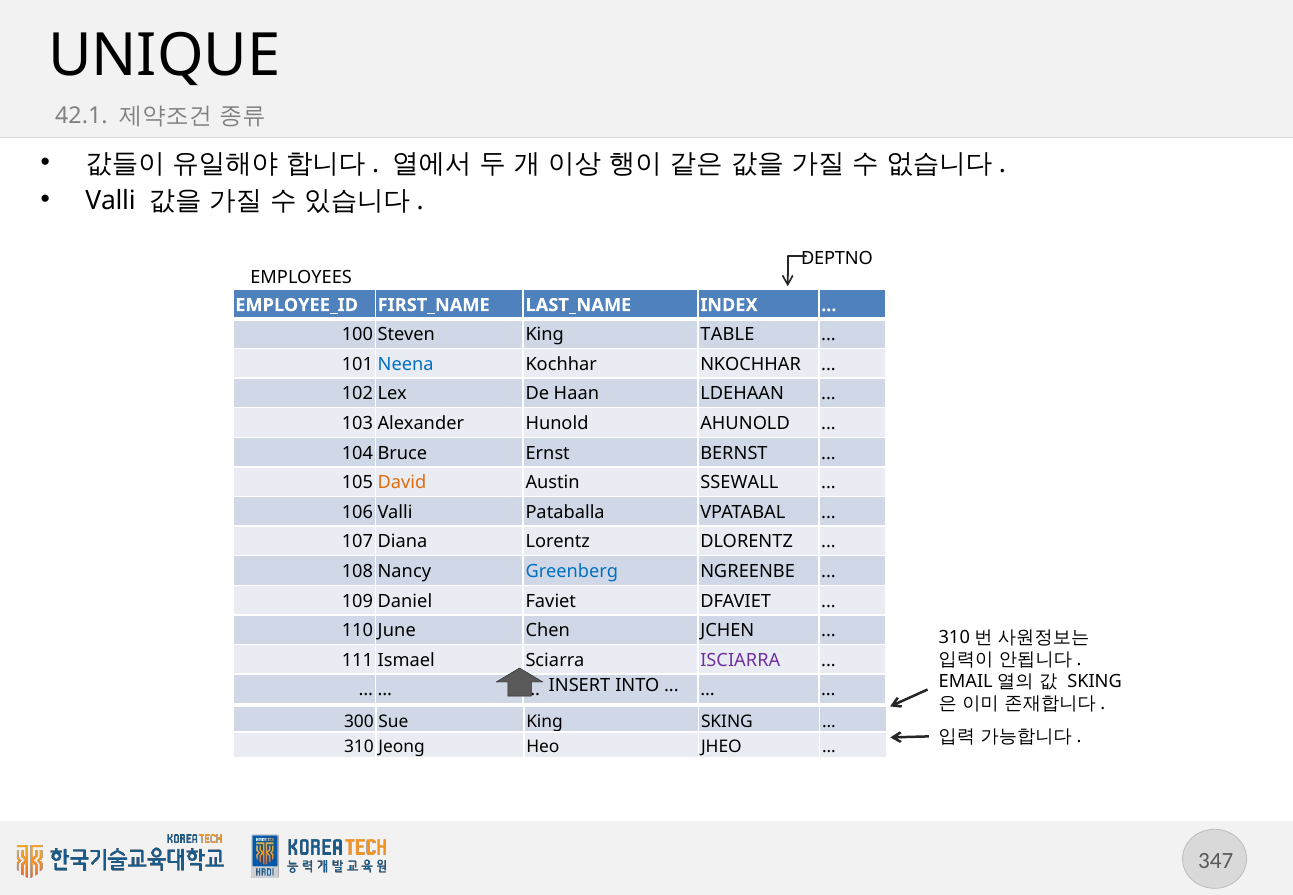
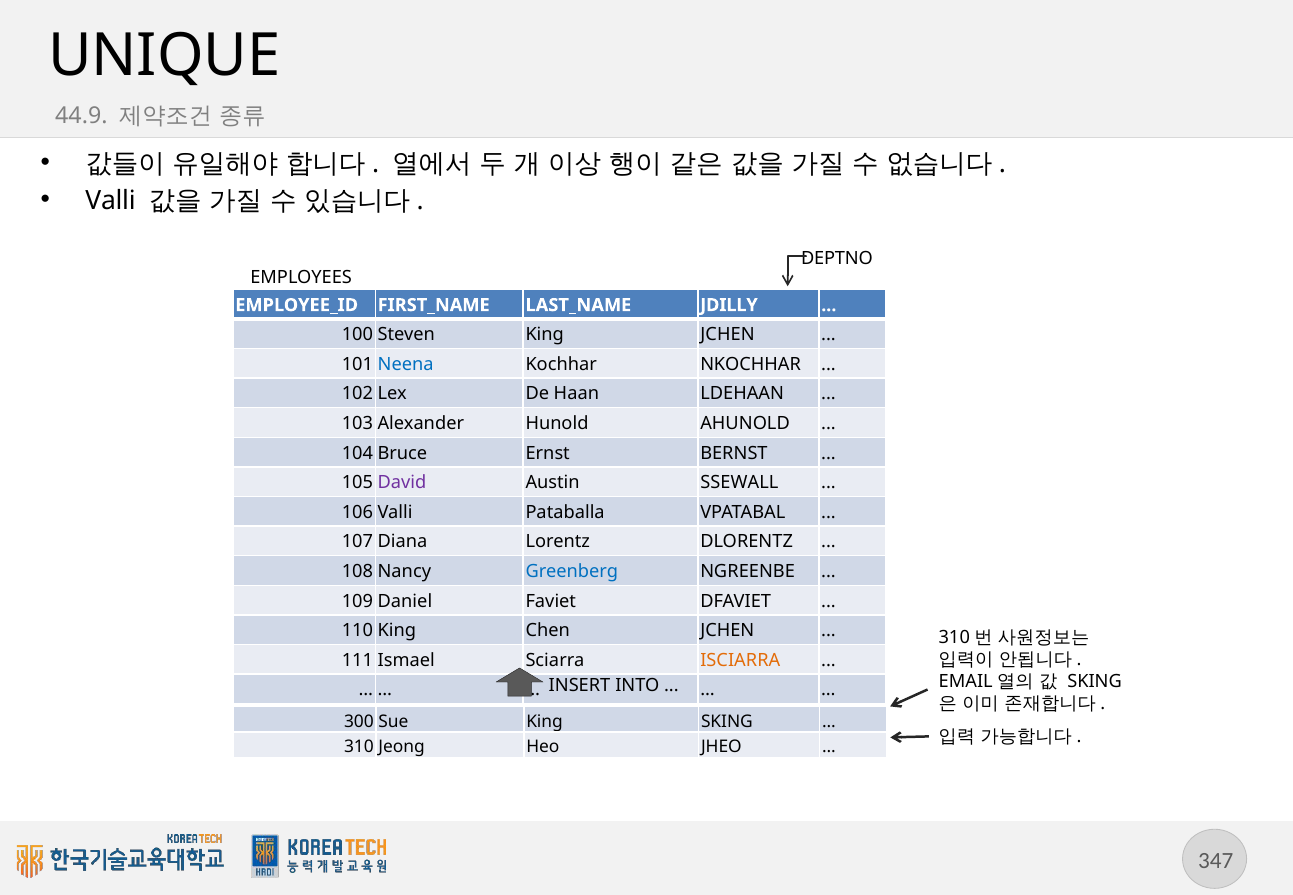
42.1: 42.1 -> 44.9 (81, 115)
INDEX: INDEX -> JDILLY (729, 305)
King TABLE: TABLE -> JCHEN (728, 335)
David colour: orange -> purple (402, 483)
110 June: June -> King (397, 631)
ISCIARRA colour: purple -> orange (740, 660)
